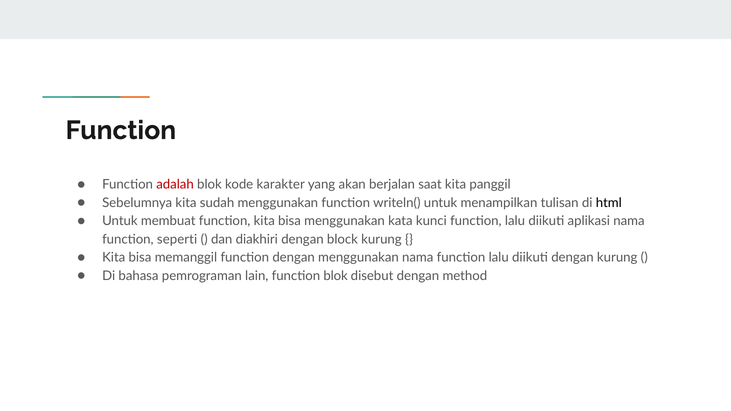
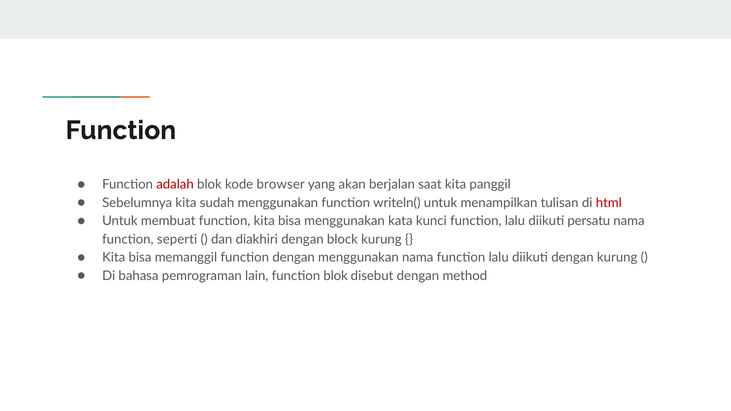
karakter: karakter -> browser (281, 185)
html colour: black -> red (609, 203)
aplikasi: aplikasi -> persatu (589, 221)
